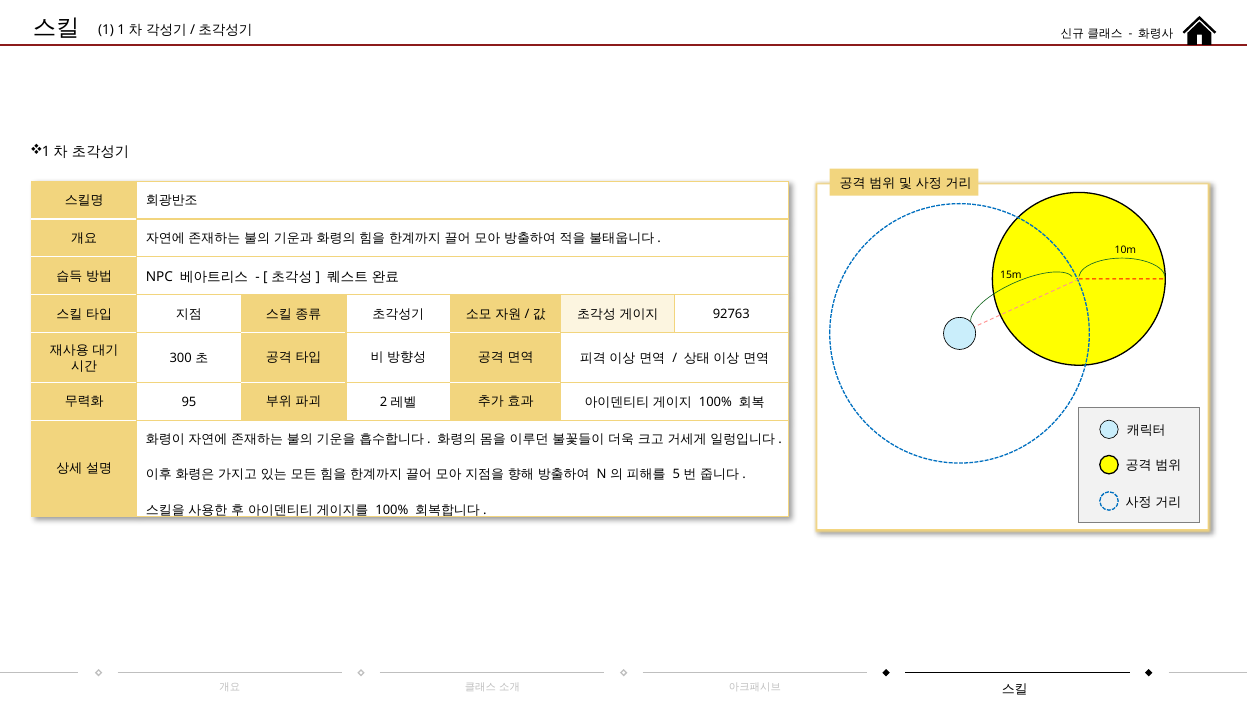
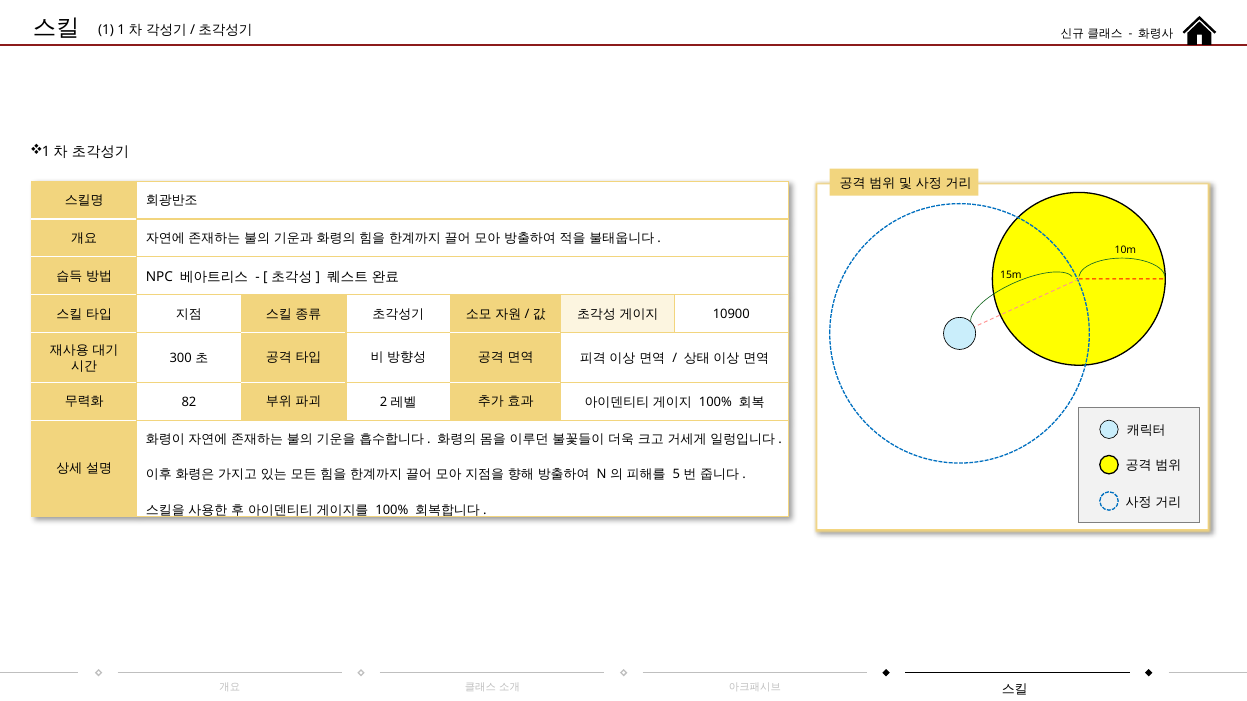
92763: 92763 -> 10900 (731, 315)
95: 95 -> 82 (189, 402)
